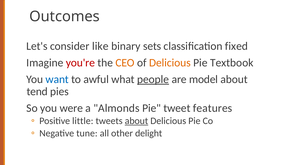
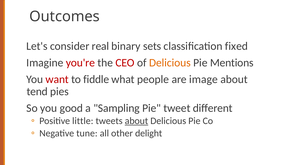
like: like -> real (100, 46)
CEO colour: orange -> red (125, 63)
Textbook: Textbook -> Mentions (232, 63)
want colour: blue -> red (57, 79)
awful: awful -> fiddle (96, 79)
people underline: present -> none (153, 79)
model: model -> image (203, 79)
were: were -> good (71, 108)
Almonds: Almonds -> Sampling (117, 108)
features: features -> different (213, 108)
